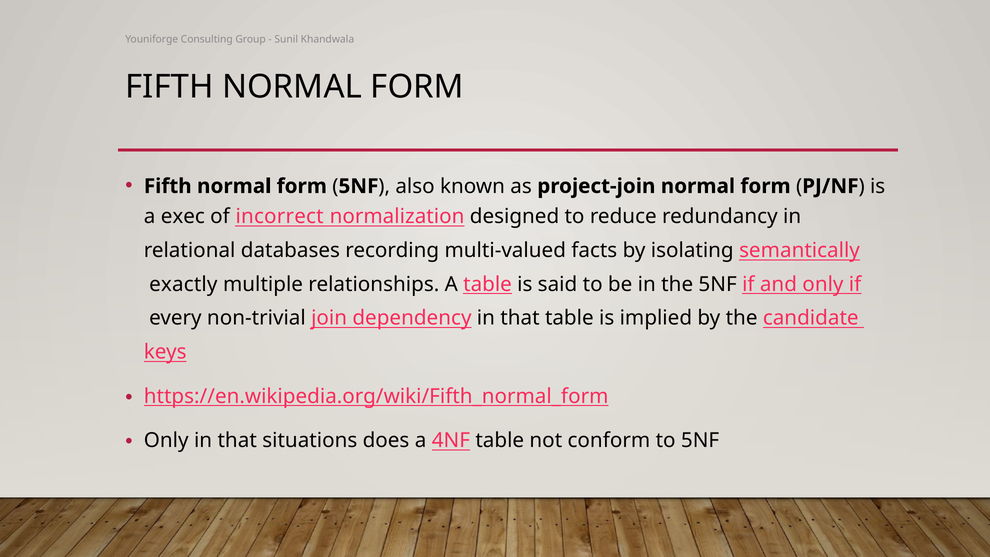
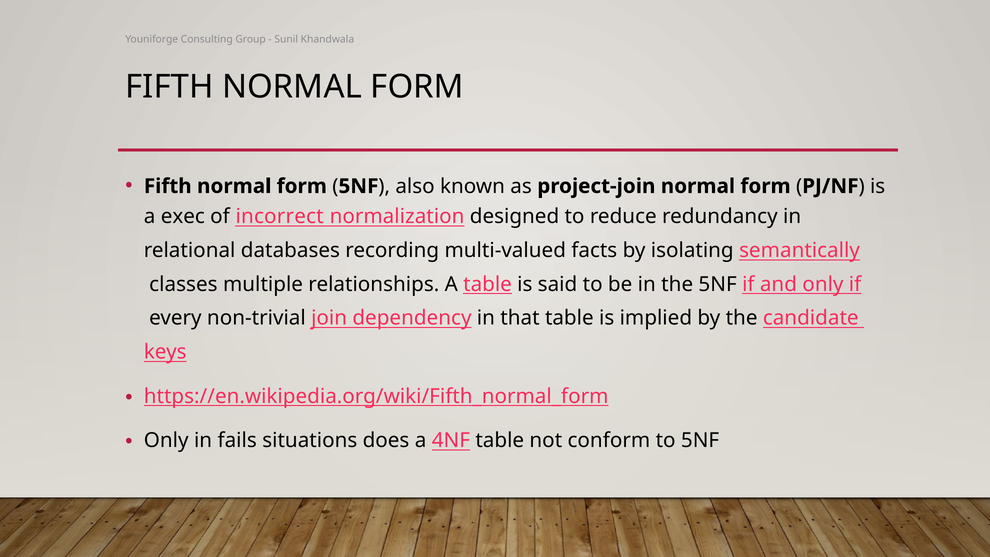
exactly: exactly -> classes (183, 284)
Only in that: that -> fails (237, 440)
